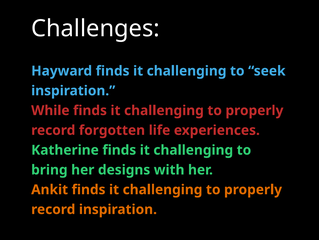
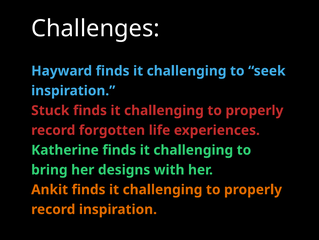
While: While -> Stuck (50, 110)
